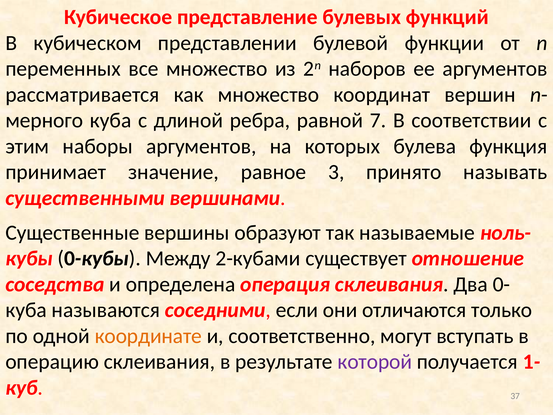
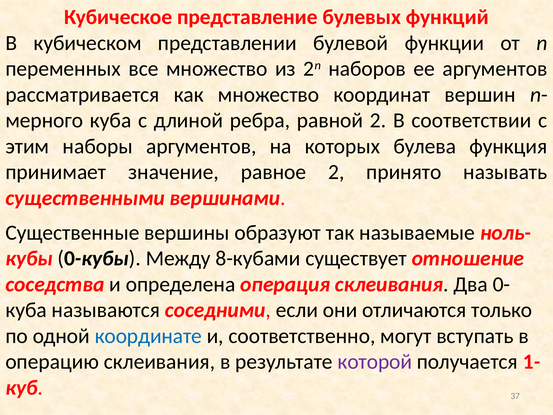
равной 7: 7 -> 2 (378, 120)
равное 3: 3 -> 2 (336, 172)
2-кубами: 2-кубами -> 8-кубами (258, 258)
координате colour: orange -> blue (148, 336)
